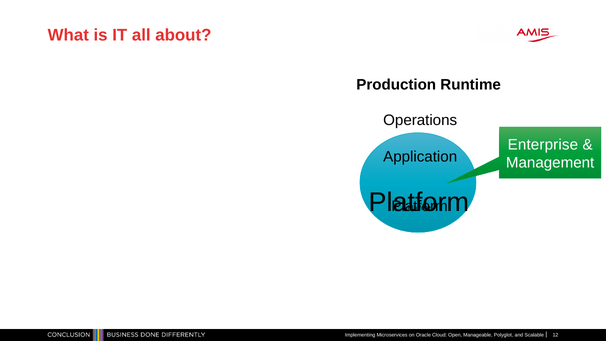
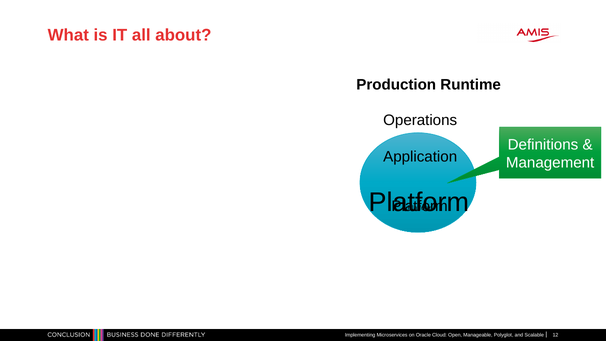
Enterprise: Enterprise -> Definitions (543, 144)
